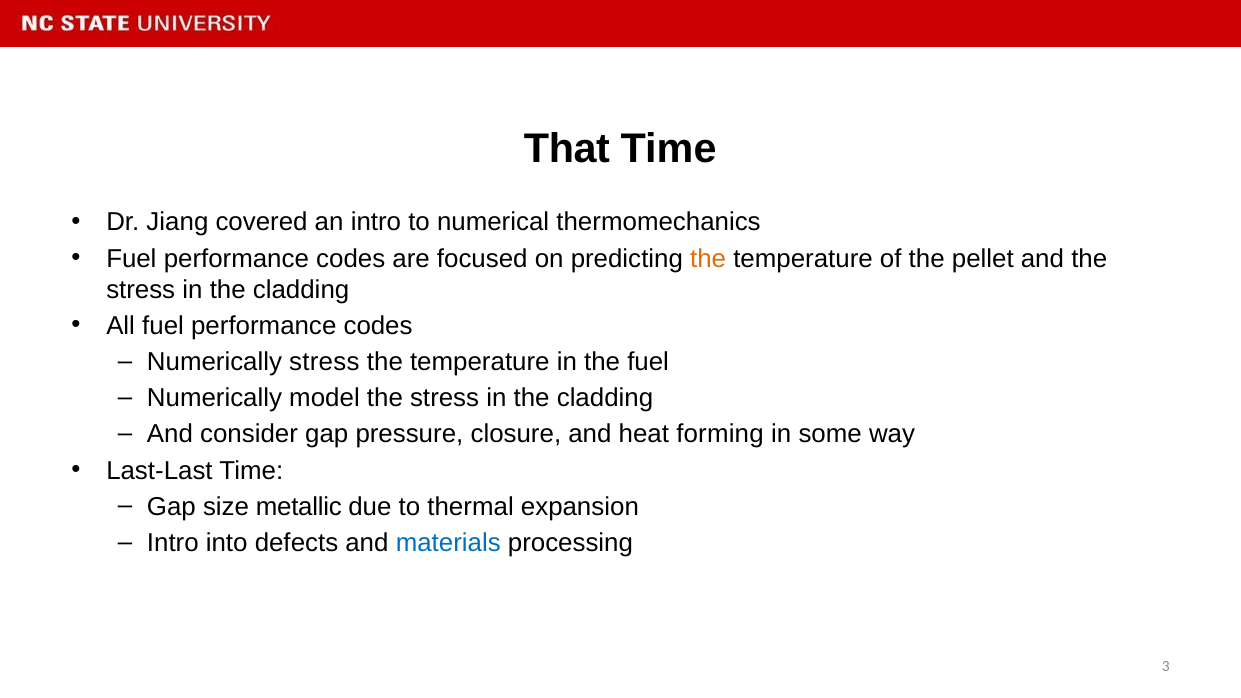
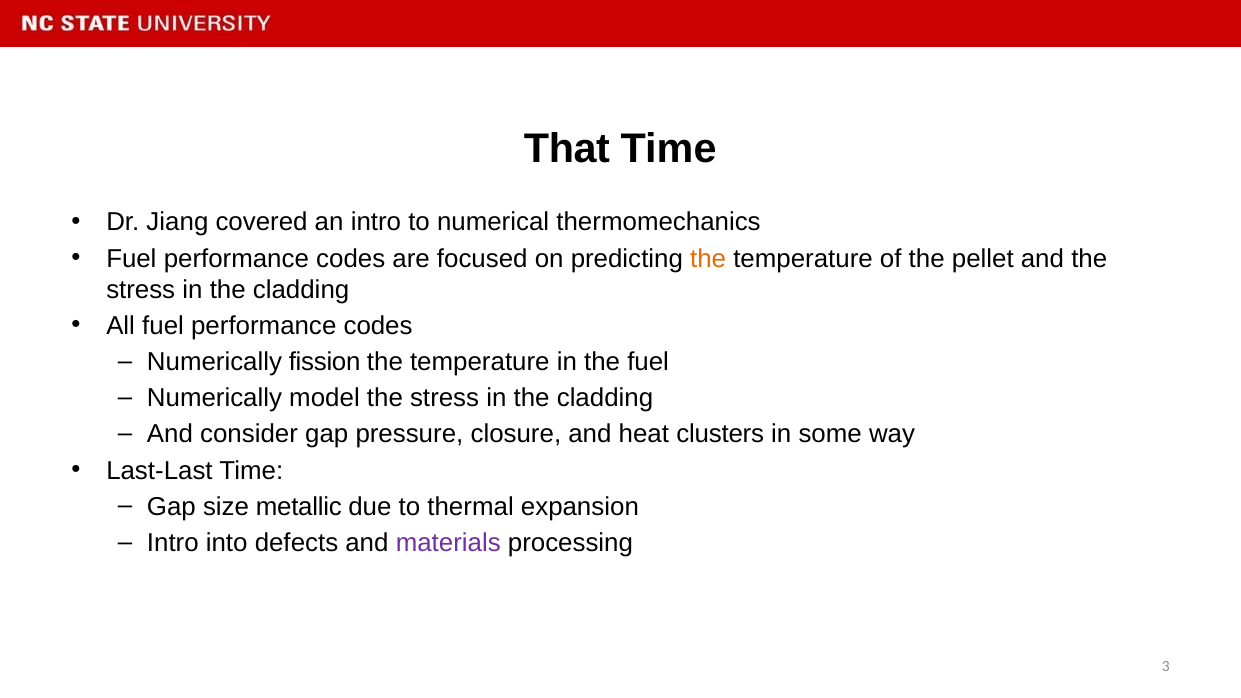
Numerically stress: stress -> fission (325, 362)
forming: forming -> clusters (720, 434)
materials colour: blue -> purple (448, 543)
